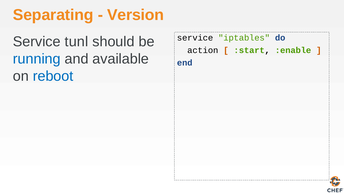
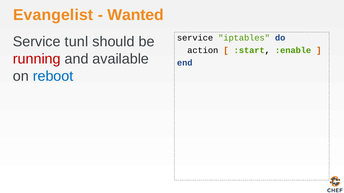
Separating: Separating -> Evangelist (53, 15)
Version: Version -> Wanted (136, 15)
running colour: blue -> red (37, 59)
